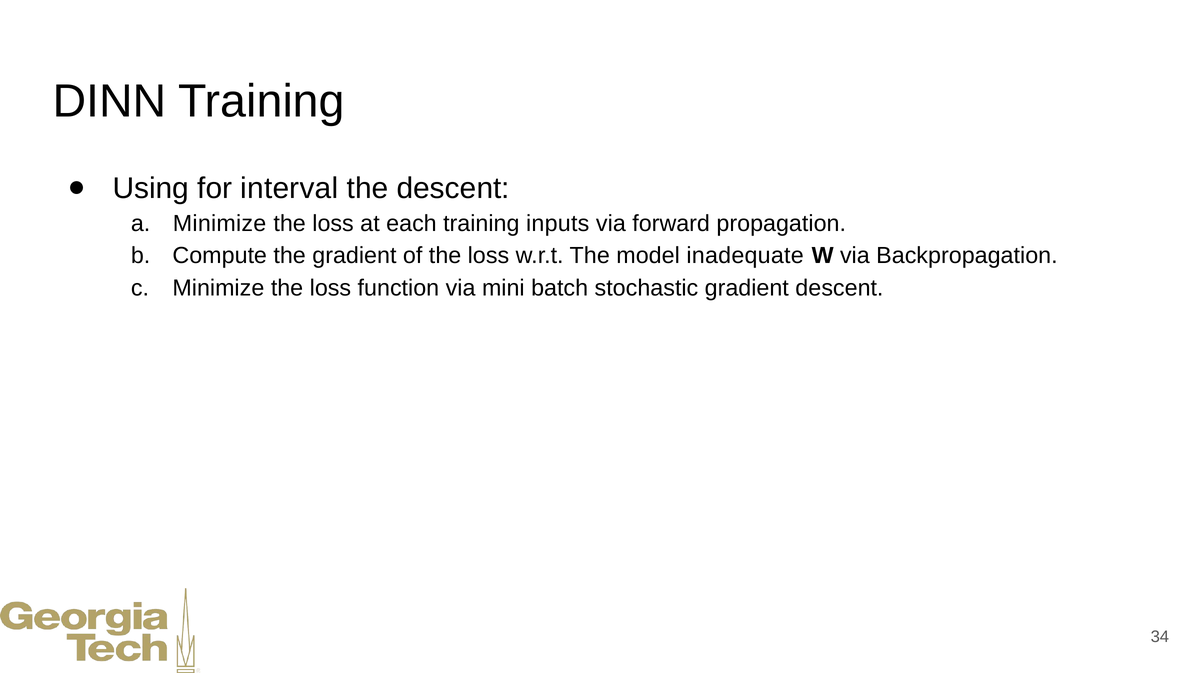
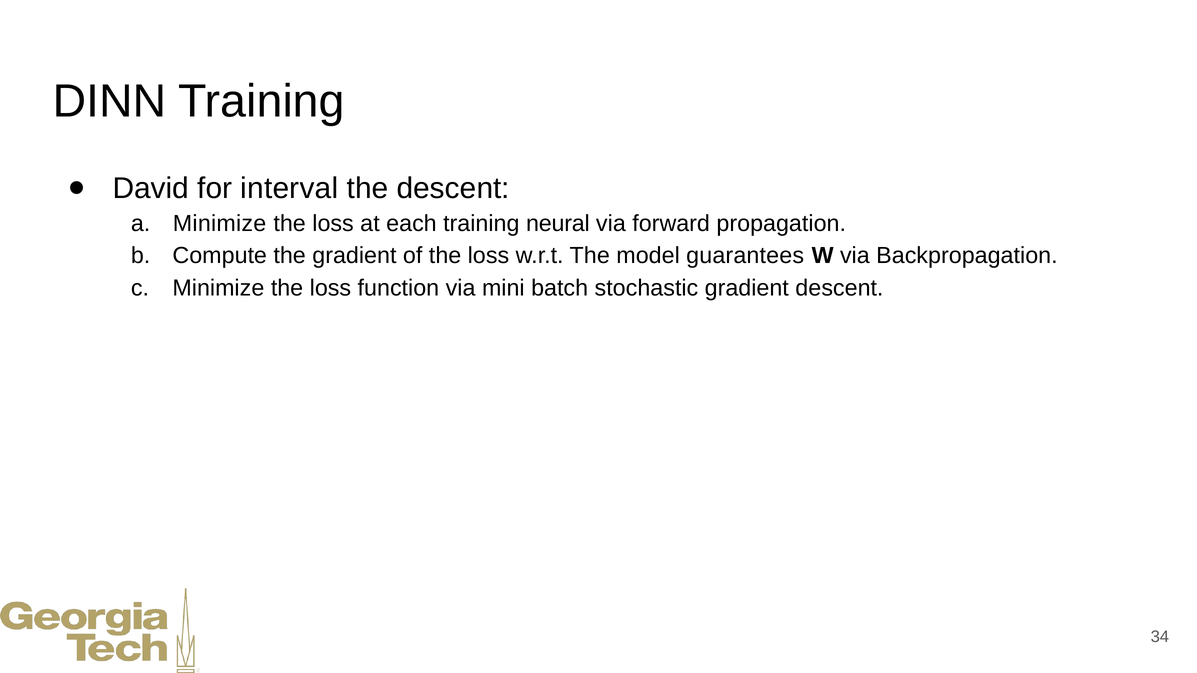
Using: Using -> David (151, 188)
inputs: inputs -> neural (558, 224)
inadequate: inadequate -> guarantees (745, 256)
